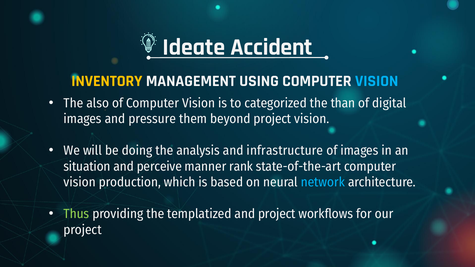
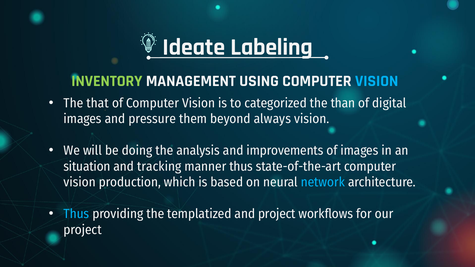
Accident: Accident -> Labeling (272, 47)
INVENTORY colour: yellow -> light green (107, 81)
also: also -> that (98, 103)
beyond project: project -> always (272, 119)
infrastructure: infrastructure -> improvements (285, 151)
perceive: perceive -> tracking (159, 167)
manner rank: rank -> thus (241, 167)
Thus colour: light green -> light blue (76, 214)
